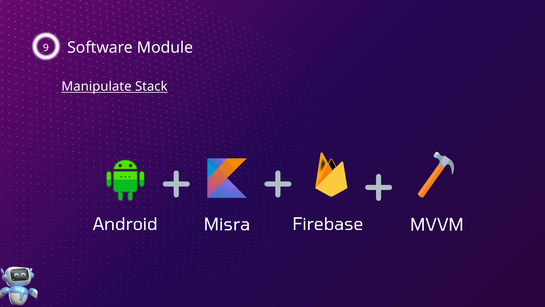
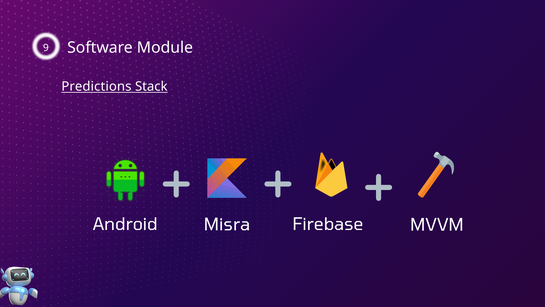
Manipulate: Manipulate -> Predictions (96, 86)
